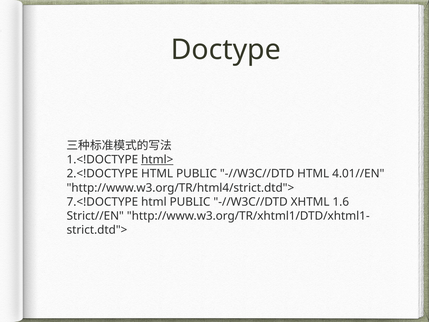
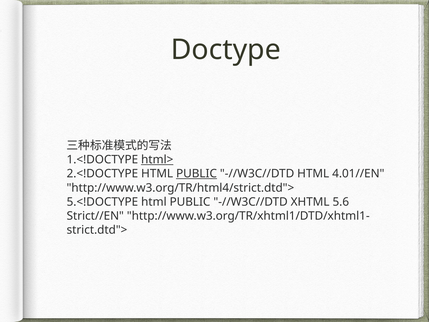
PUBLIC underline: none -> present (197, 174)
7.<!DOCTYPE: 7.<!DOCTYPE -> 5.<!DOCTYPE (102, 202)
1.6: 1.6 -> 5.6 (341, 202)
